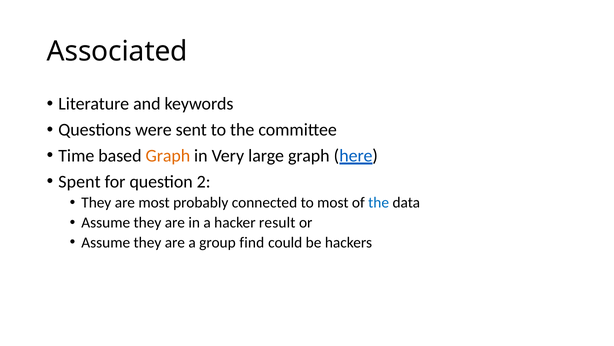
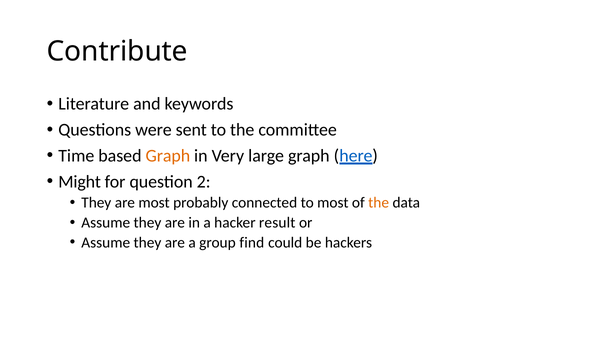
Associated: Associated -> Contribute (117, 52)
Spent: Spent -> Might (80, 181)
the colour: blue -> orange (379, 203)
